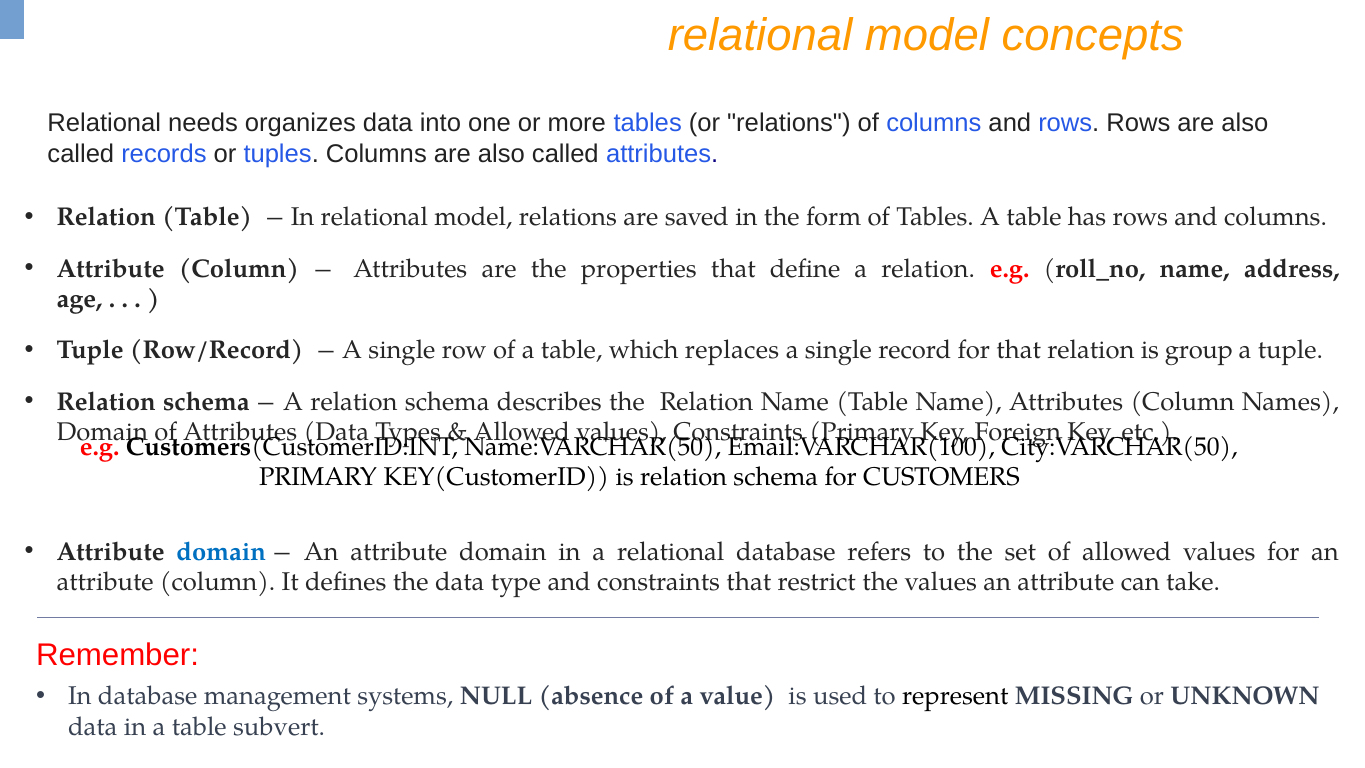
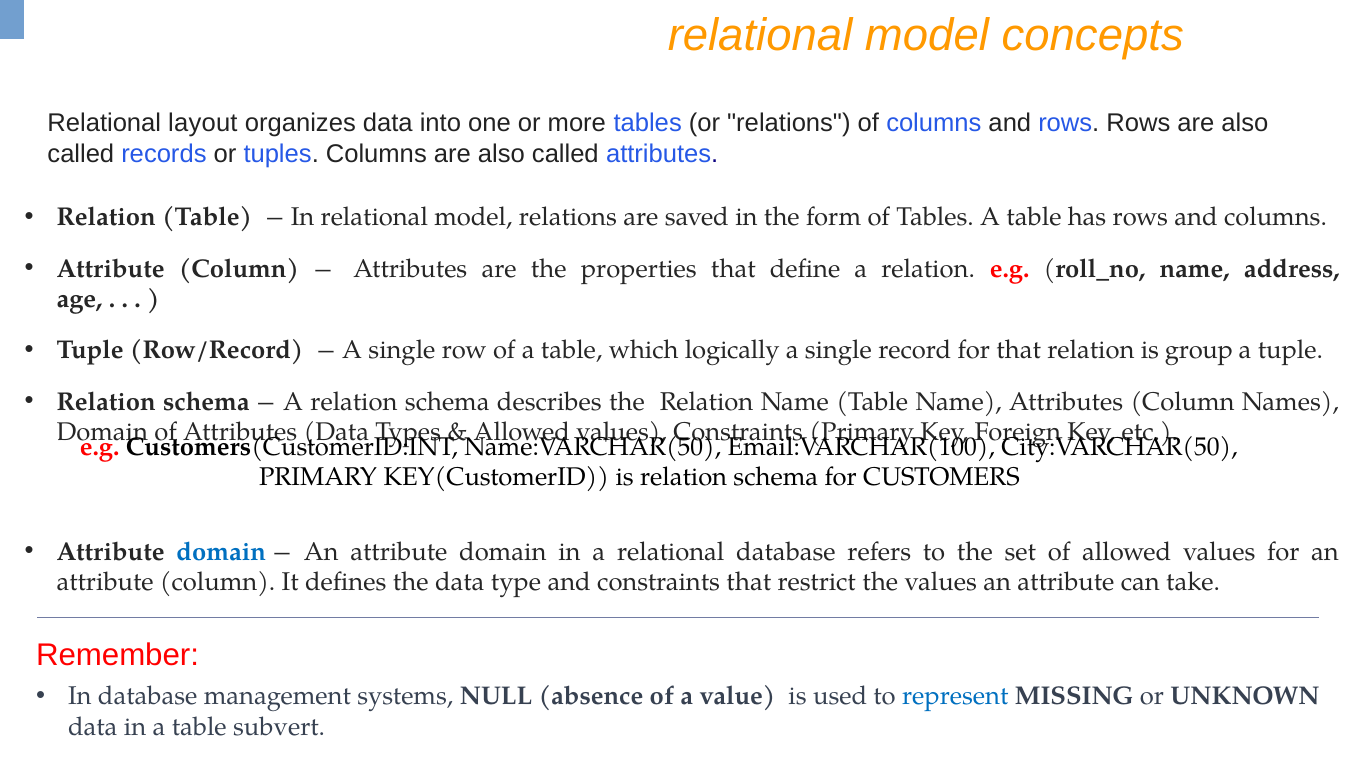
needs: needs -> layout (203, 123)
replaces: replaces -> logically (732, 350)
represent colour: black -> blue (955, 696)
